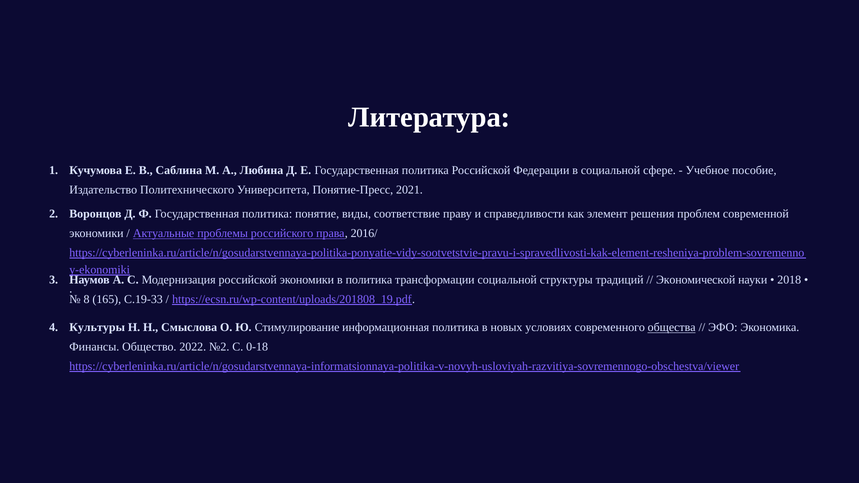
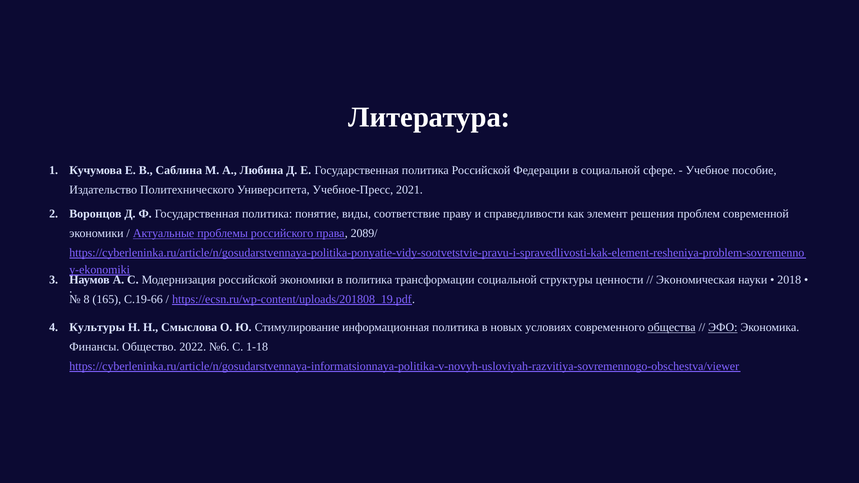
Понятие-Пресс: Понятие-Пресс -> Учебное-Пресс (353, 190)
2016/: 2016/ -> 2089/ (364, 233)
традиций: традиций -> ценности (620, 280)
Экономической: Экономической -> Экономическая (696, 280)
С.19-33: С.19-33 -> С.19-66 (143, 299)
ЭФО underline: none -> present (723, 328)
№2: №2 -> №6 (219, 347)
0-18: 0-18 -> 1-18 (257, 347)
